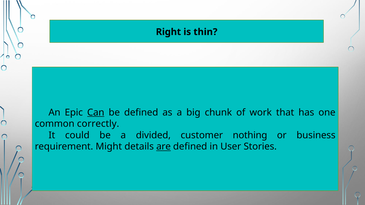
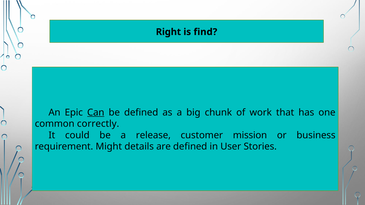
thin: thin -> find (205, 32)
divided: divided -> release (153, 135)
nothing: nothing -> mission (250, 135)
are underline: present -> none (164, 147)
